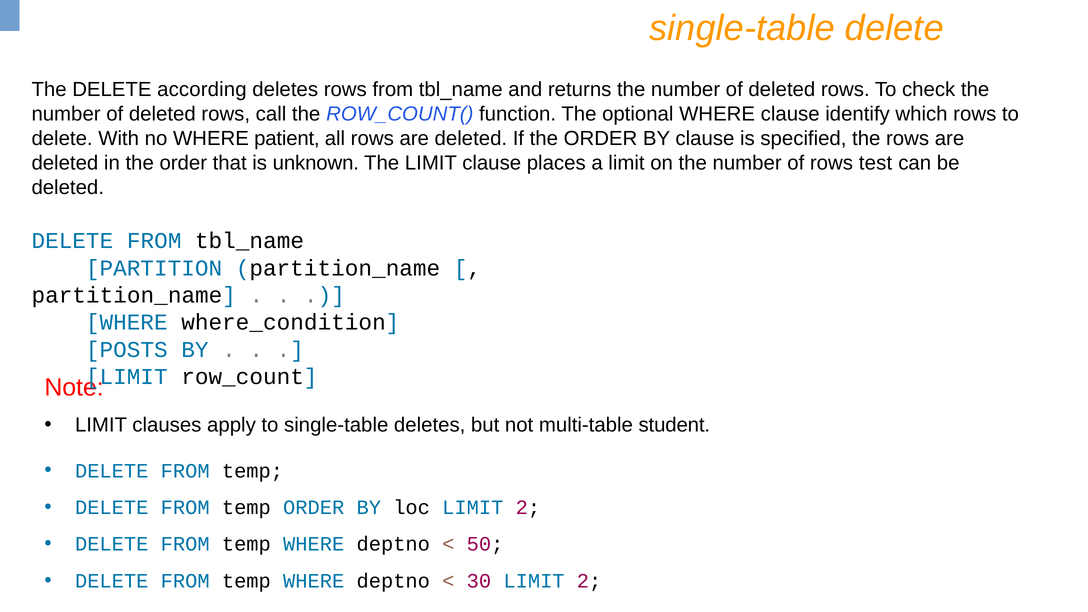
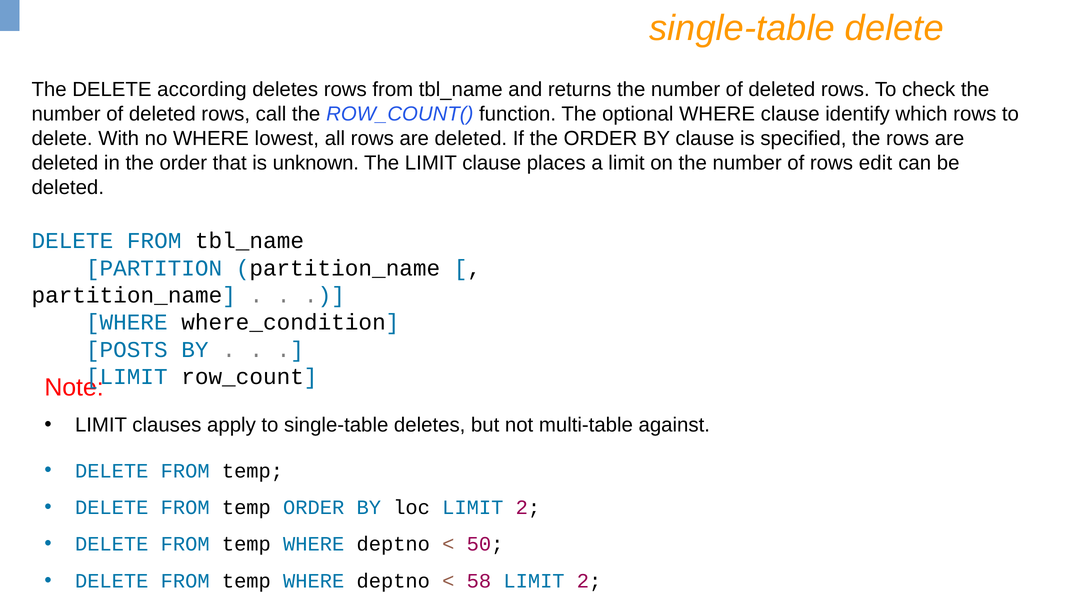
patient: patient -> lowest (287, 139)
test: test -> edit (876, 163)
student: student -> against (674, 425)
30: 30 -> 58 (479, 581)
